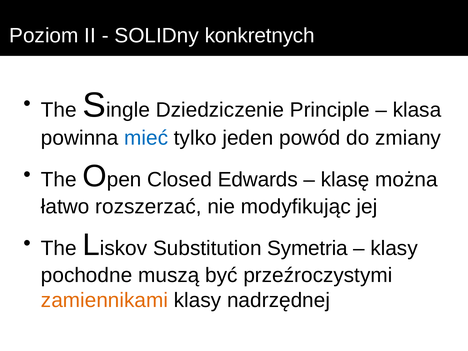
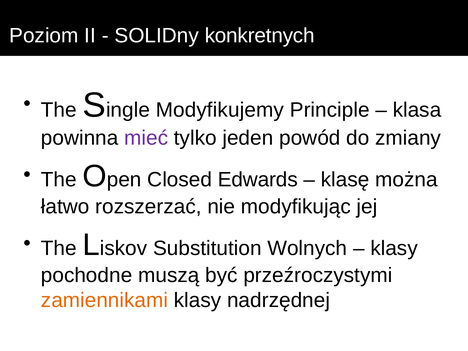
Dziedziczenie: Dziedziczenie -> Modyfikujemy (220, 110)
mieć colour: blue -> purple (146, 138)
Symetria: Symetria -> Wolnych (307, 248)
